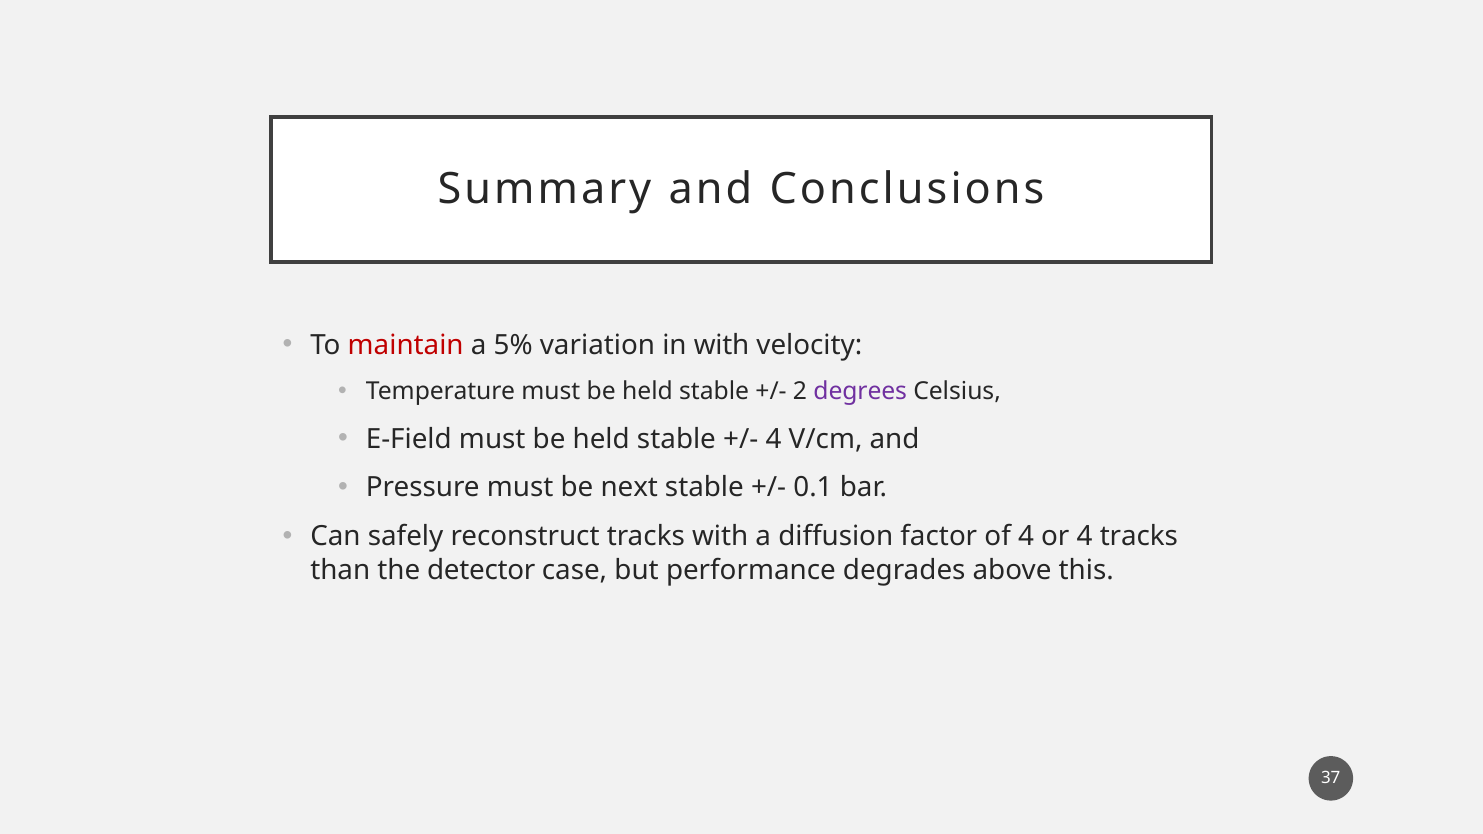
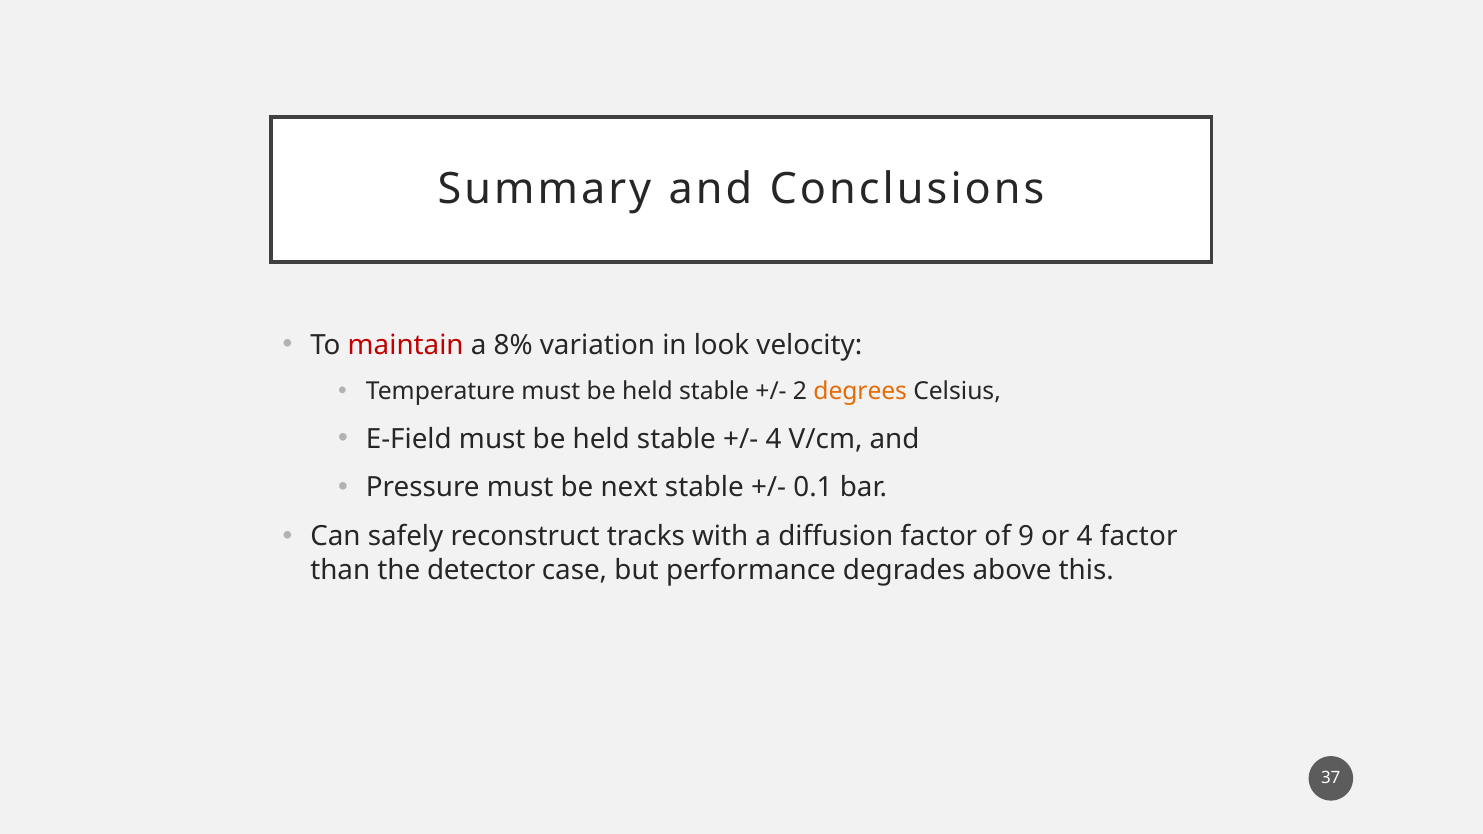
5%: 5% -> 8% (513, 345)
in with: with -> look (722, 345)
degrees colour: purple -> orange (860, 392)
of 4: 4 -> 9 (1026, 537)
4 tracks: tracks -> factor (1139, 537)
